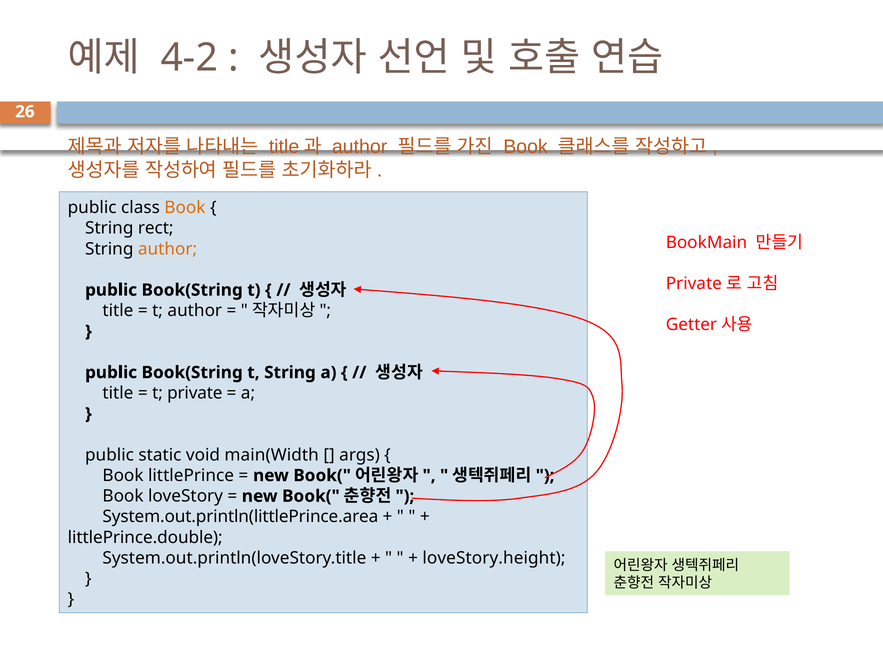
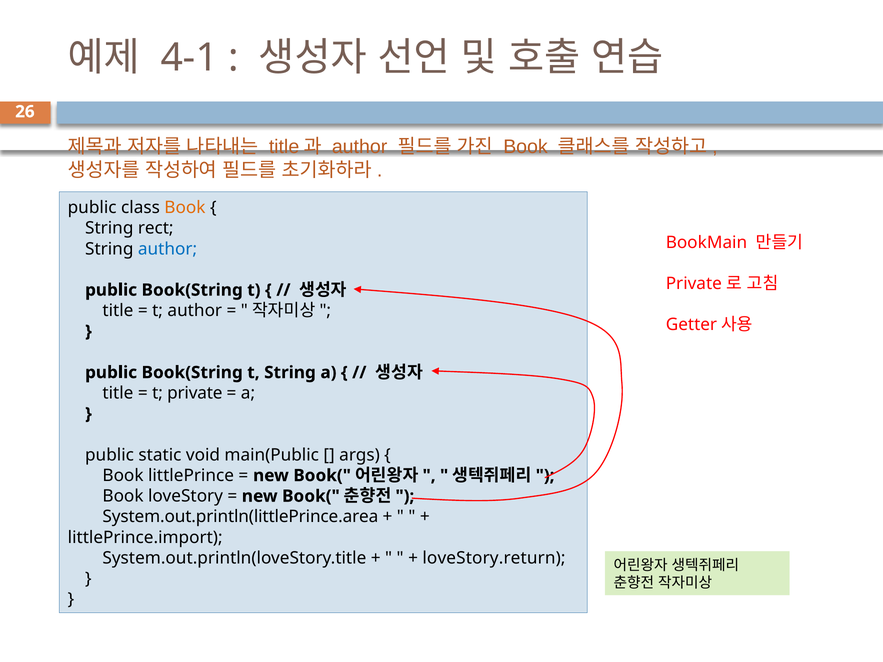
4-2: 4-2 -> 4-1 (189, 58)
author colour: orange -> blue (168, 249)
main(Width: main(Width -> main(Public (272, 455)
littlePrince.double: littlePrince.double -> littlePrince.import (145, 538)
loveStory.height: loveStory.height -> loveStory.return (494, 558)
